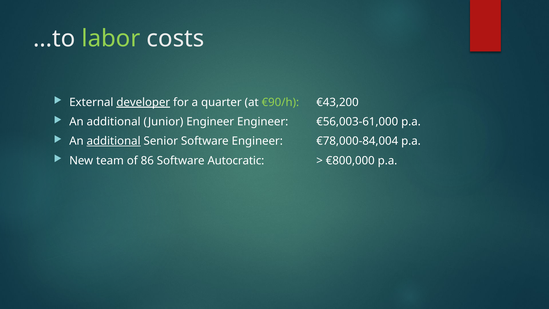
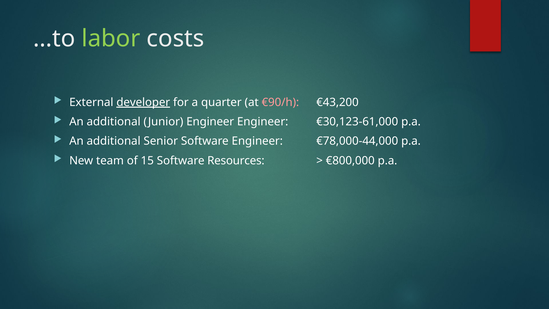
€90/h colour: light green -> pink (280, 102)
€56,003-61,000: €56,003-61,000 -> €30,123-61,000 (357, 122)
additional underline: present -> none (114, 141)
€78,000-84,004: €78,000-84,004 -> €78,000-44,000 (357, 141)
86: 86 -> 15 (147, 161)
Autocratic: Autocratic -> Resources (236, 161)
